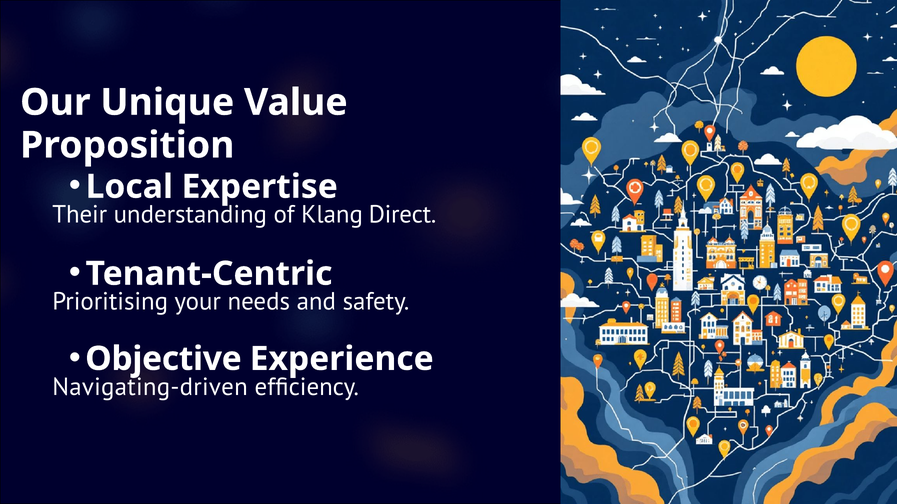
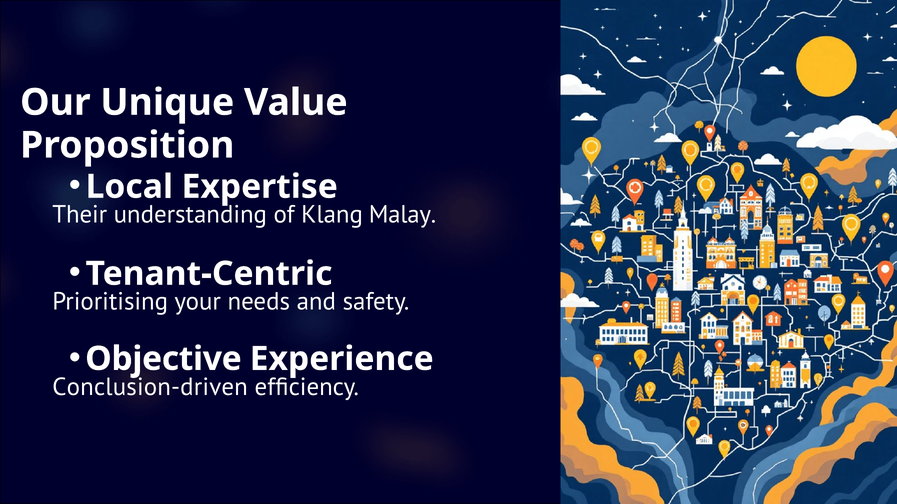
Direct: Direct -> Malay (402, 215)
Navigating-driven: Navigating-driven -> Conclusion-driven (150, 388)
